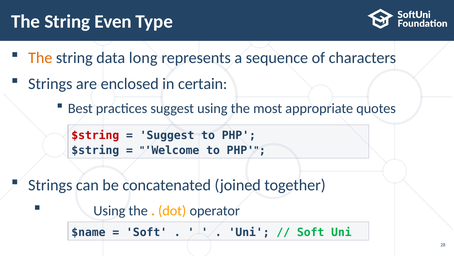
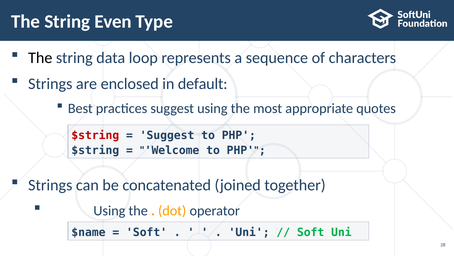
The colour: orange -> black (40, 58)
long: long -> loop (143, 58)
certain: certain -> default (203, 84)
